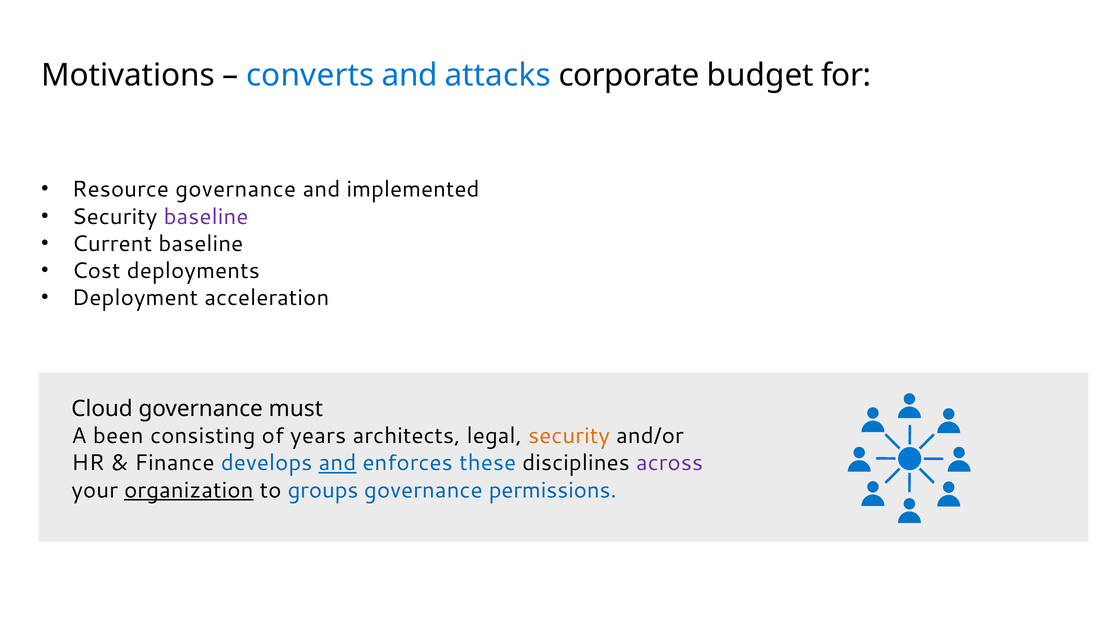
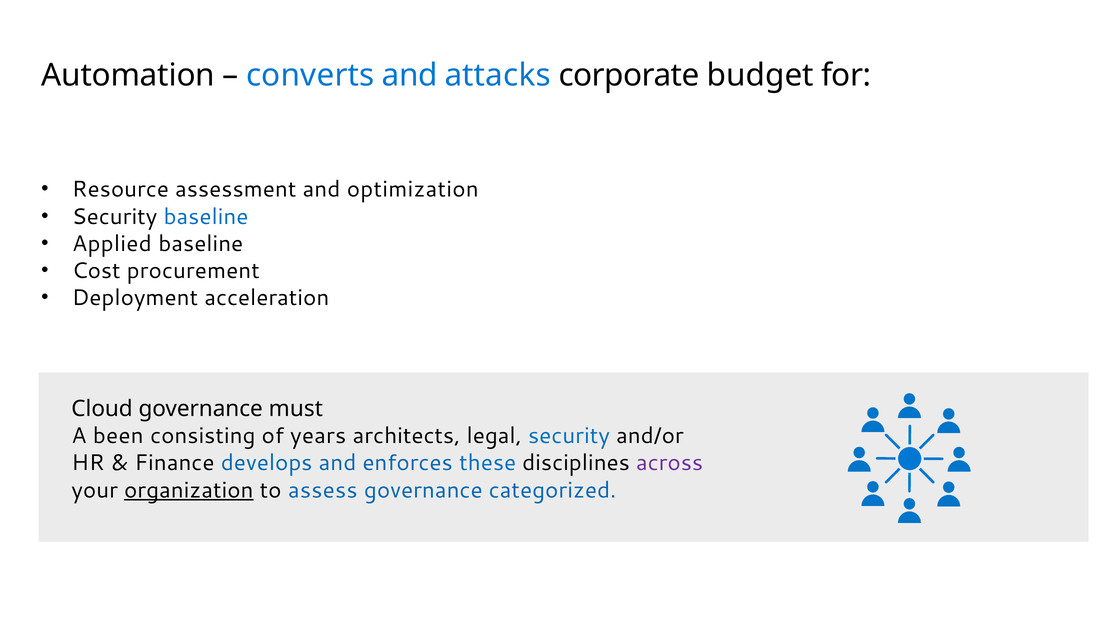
Motivations: Motivations -> Automation (128, 75)
Resource governance: governance -> assessment (236, 189)
implemented: implemented -> optimization (413, 189)
baseline colour: purple -> blue (206, 216)
Current: Current -> Applied (112, 244)
deployments: deployments -> procurement (193, 271)
security colour: orange -> blue (569, 436)
and underline: present -> none (337, 463)
groups: groups -> assess (323, 490)
permissions: permissions -> categorized (553, 490)
